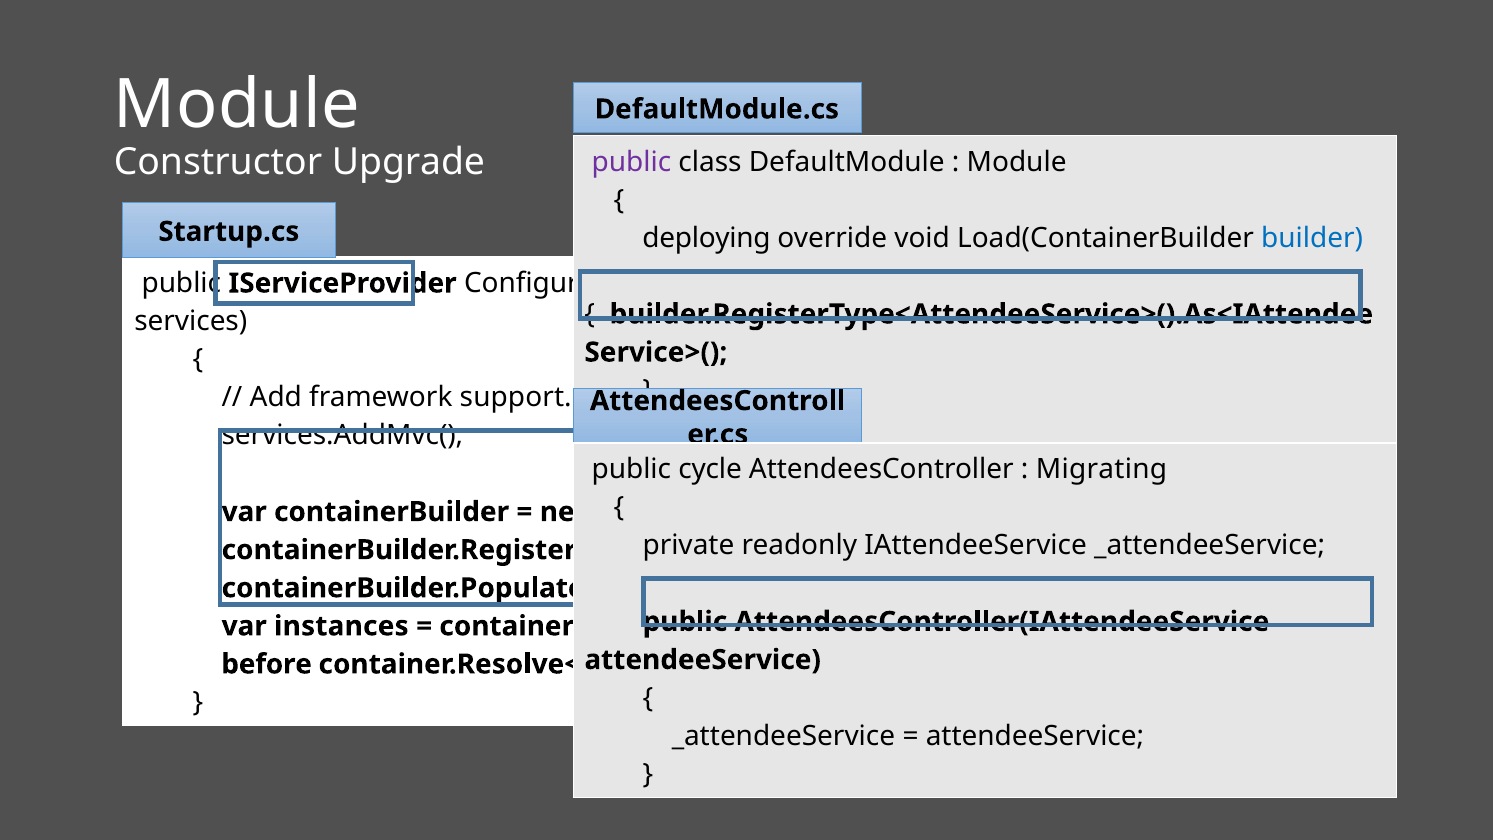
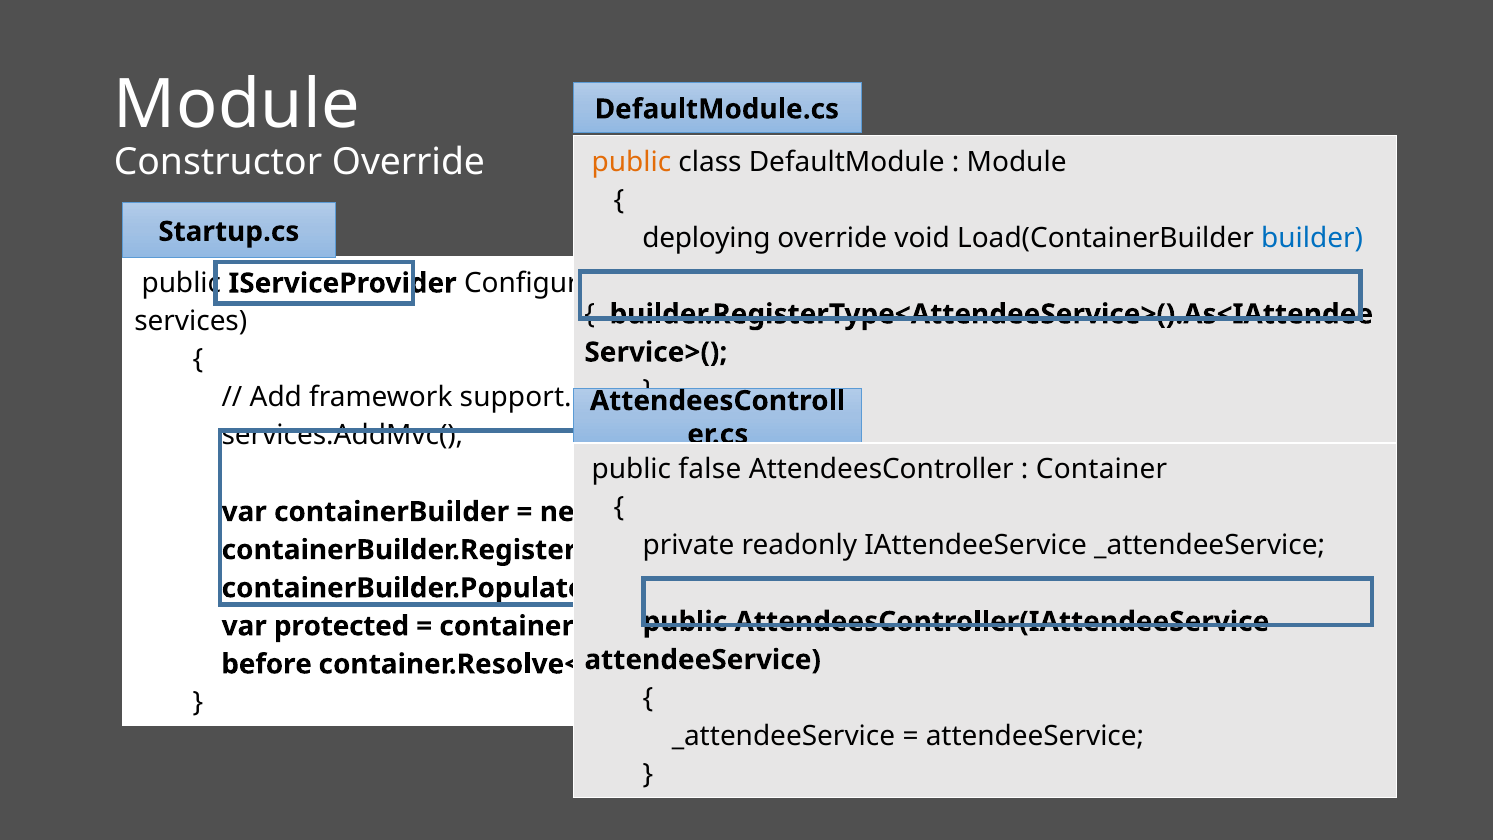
Constructor Upgrade: Upgrade -> Override (408, 163)
public colour: purple -> orange (631, 162)
cycle: cycle -> false (710, 469)
Migrating: Migrating -> Container (1102, 469)
instances: instances -> protected (342, 626)
